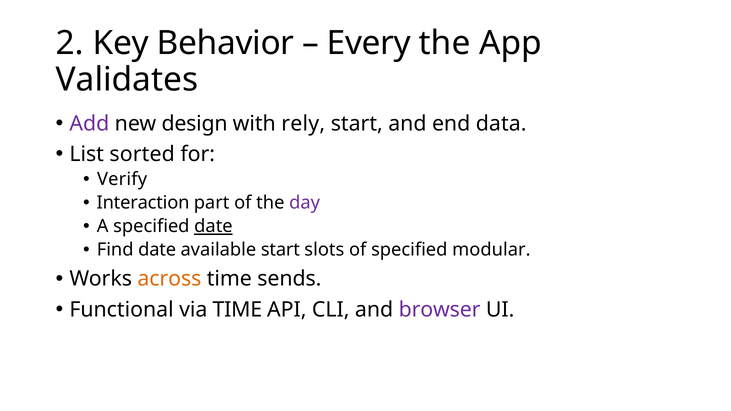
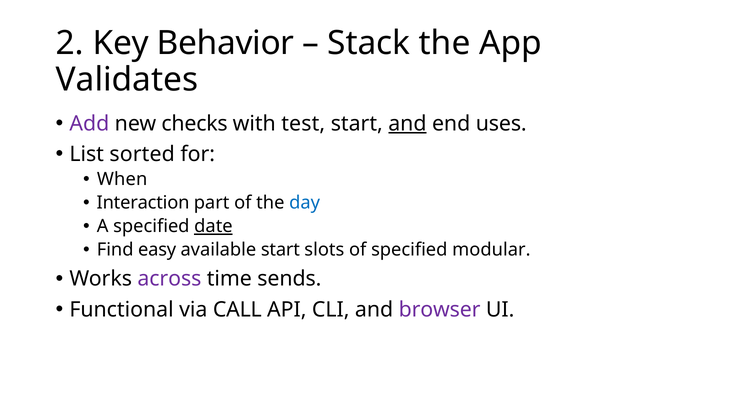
Every: Every -> Stack (369, 43)
design: design -> checks (195, 124)
rely: rely -> test (303, 124)
and underline: none -> present (407, 124)
data: data -> uses (501, 124)
Verify: Verify -> When (122, 179)
day colour: purple -> blue (305, 203)
Find date: date -> easy (157, 250)
across colour: orange -> purple (169, 279)
via TIME: TIME -> CALL (237, 310)
